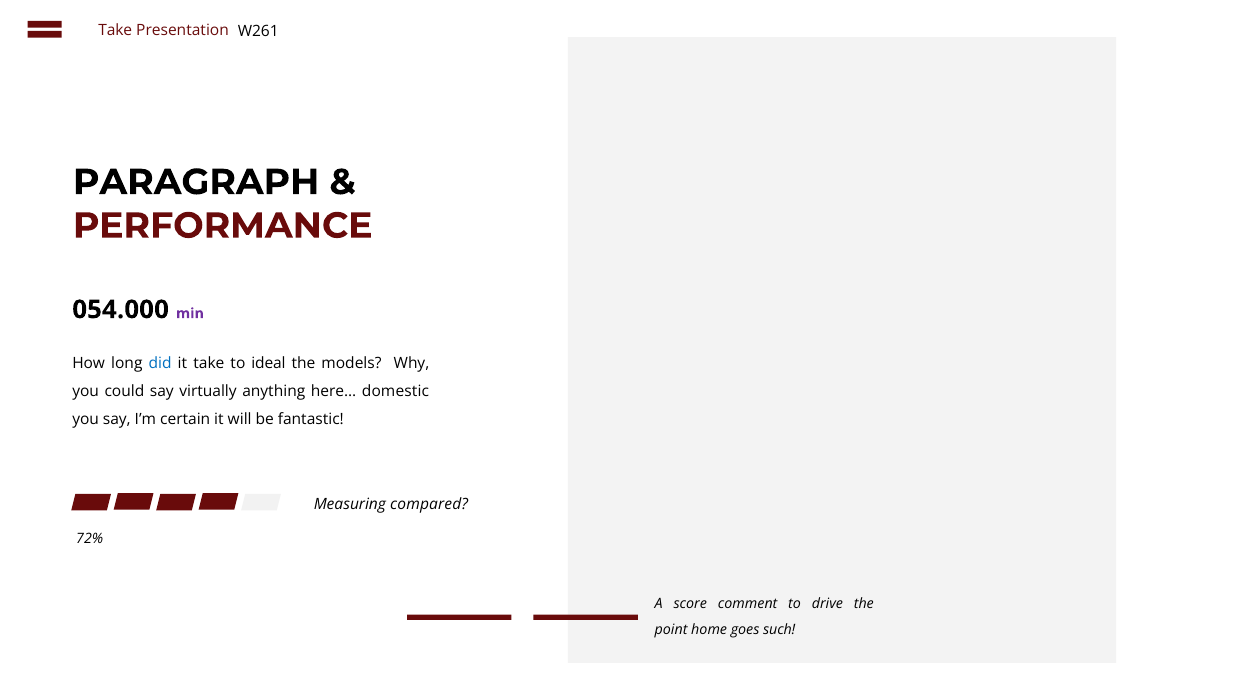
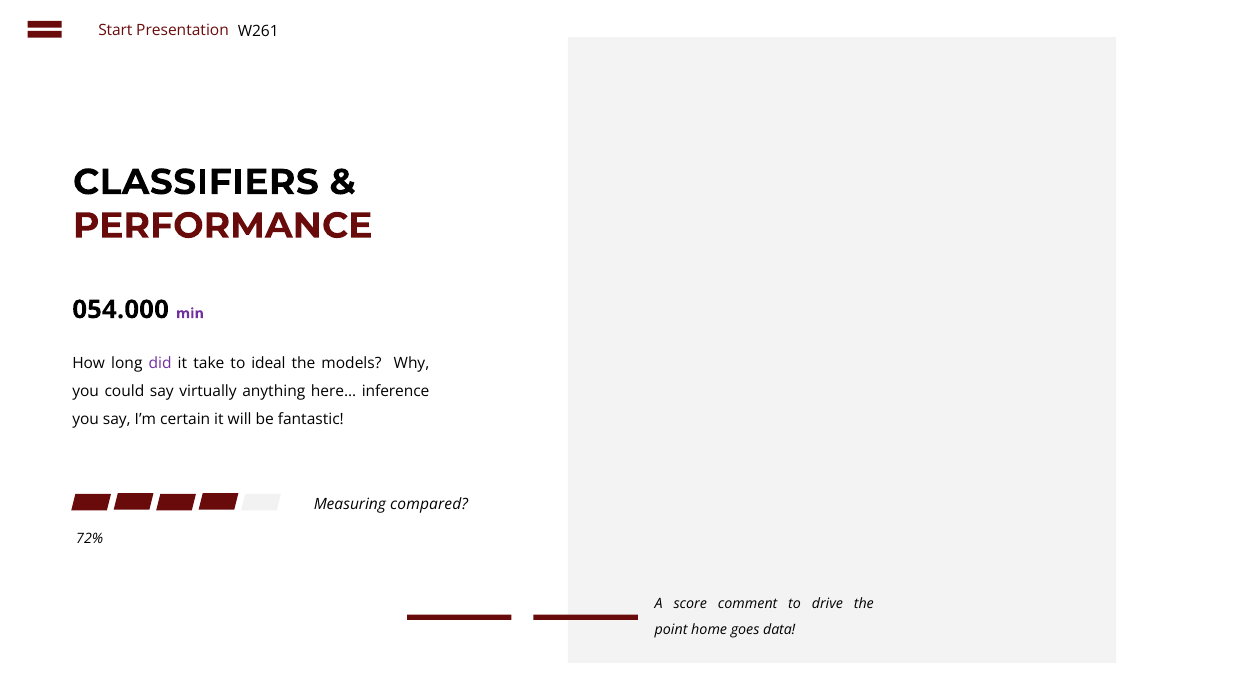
Take: Take -> Start (115, 30)
PARAGRAPH: PARAGRAPH -> CLASSIFIERS (196, 182)
did colour: blue -> purple (160, 363)
domestic: domestic -> inference (396, 391)
such: such -> data (779, 630)
